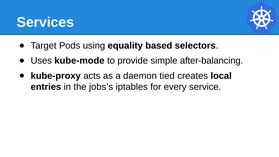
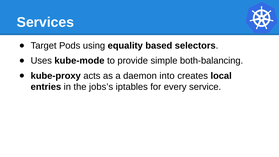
after-balancing: after-balancing -> both-balancing (212, 61)
tied: tied -> into (167, 76)
